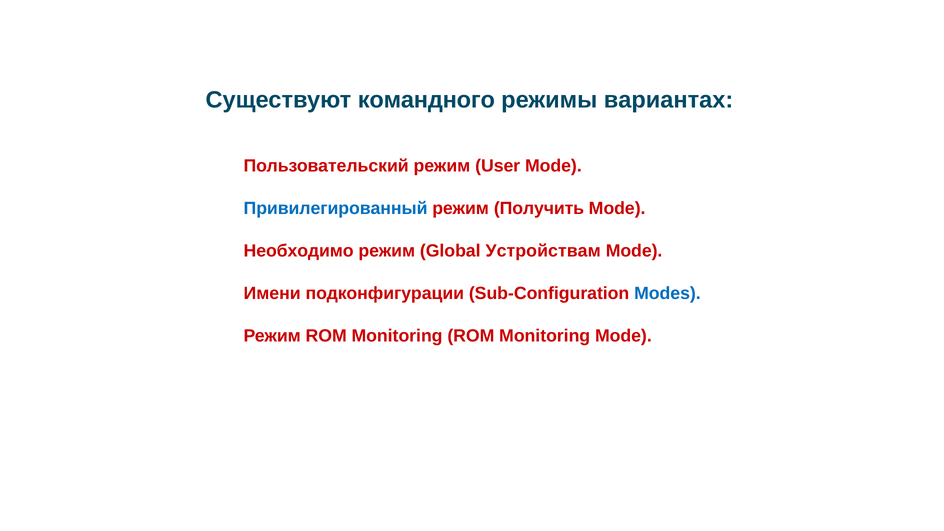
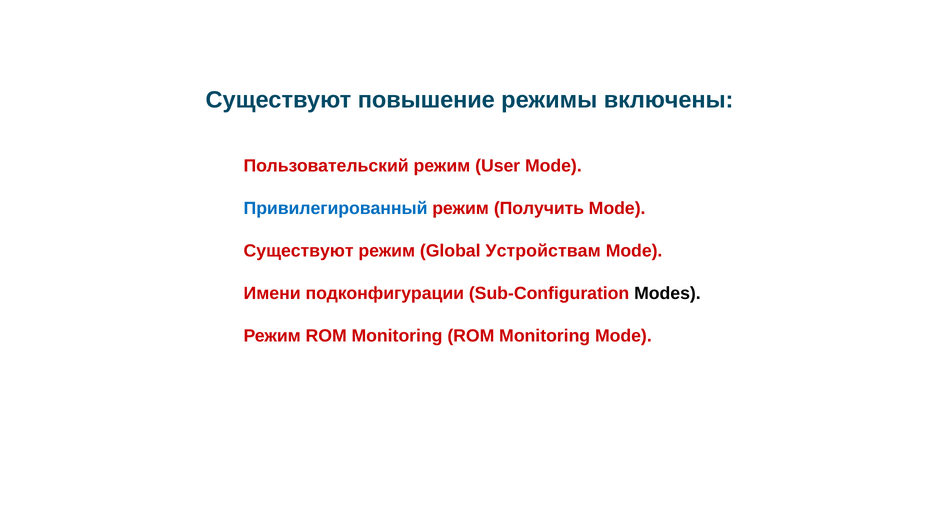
командного: командного -> повышение (426, 100)
вариантах: вариантах -> включены (669, 100)
Необходимо: Необходимо -> Существуют (299, 251)
Modes colour: blue -> black (667, 293)
